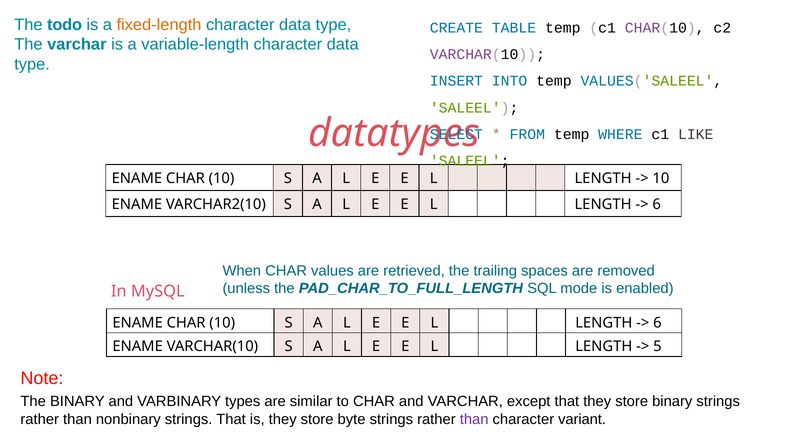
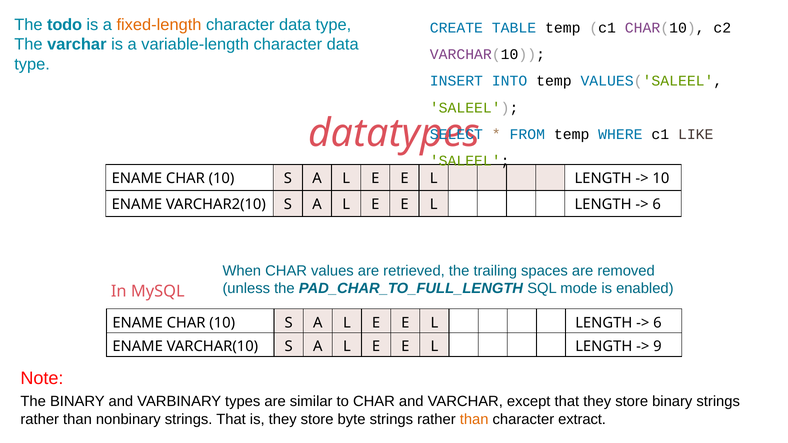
5: 5 -> 9 (657, 347)
than colour: purple -> orange (474, 420)
variant: variant -> extract (582, 420)
